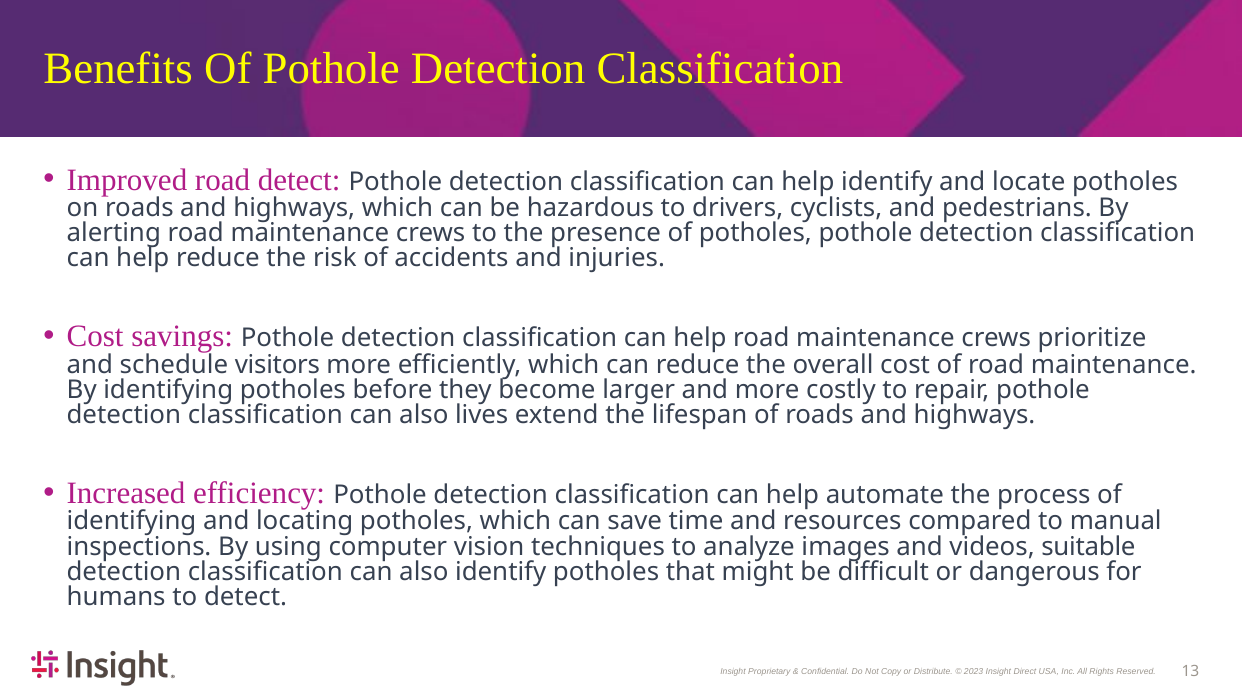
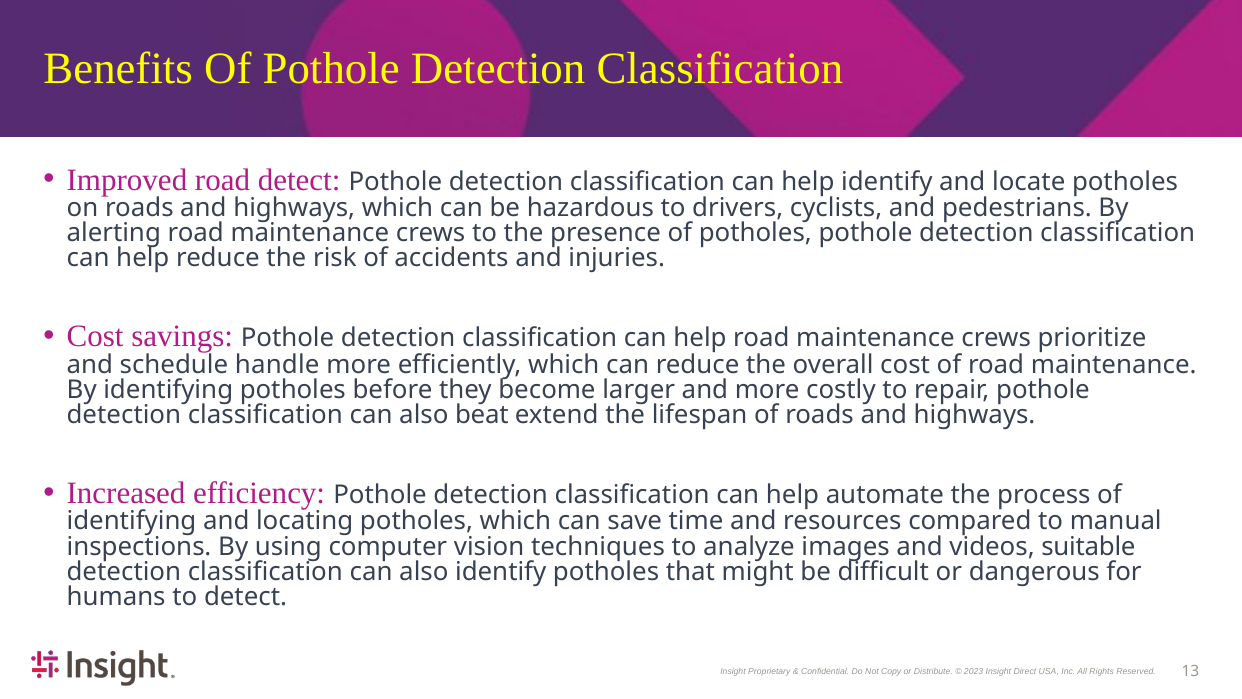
visitors: visitors -> handle (277, 364)
lives: lives -> beat (482, 415)
